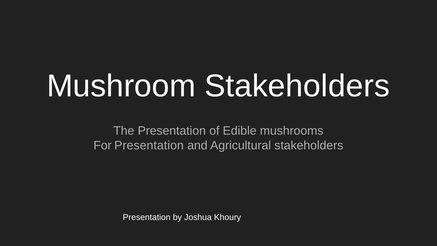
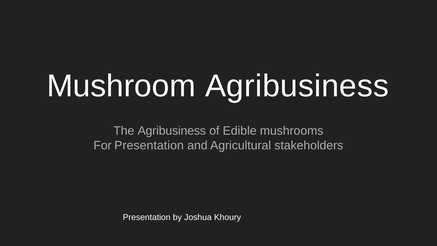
Mushroom Stakeholders: Stakeholders -> Agribusiness (297, 86)
The Presentation: Presentation -> Agribusiness (172, 131)
